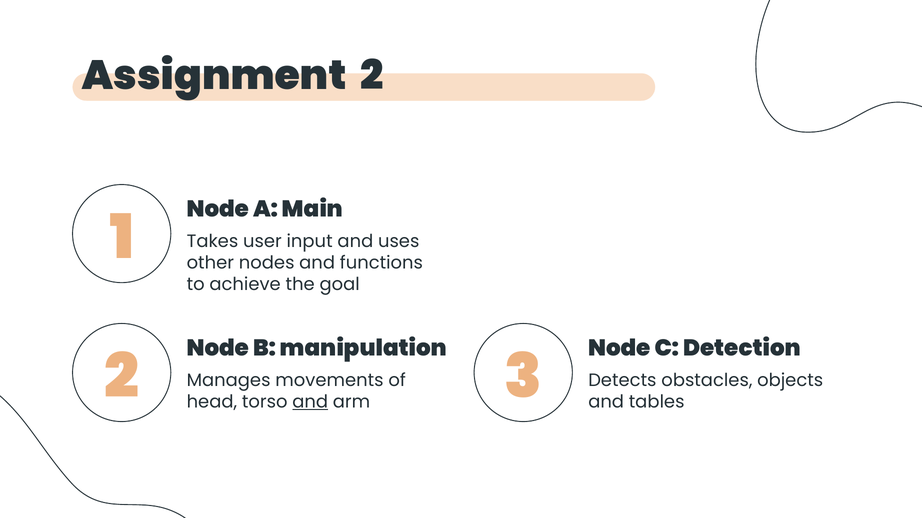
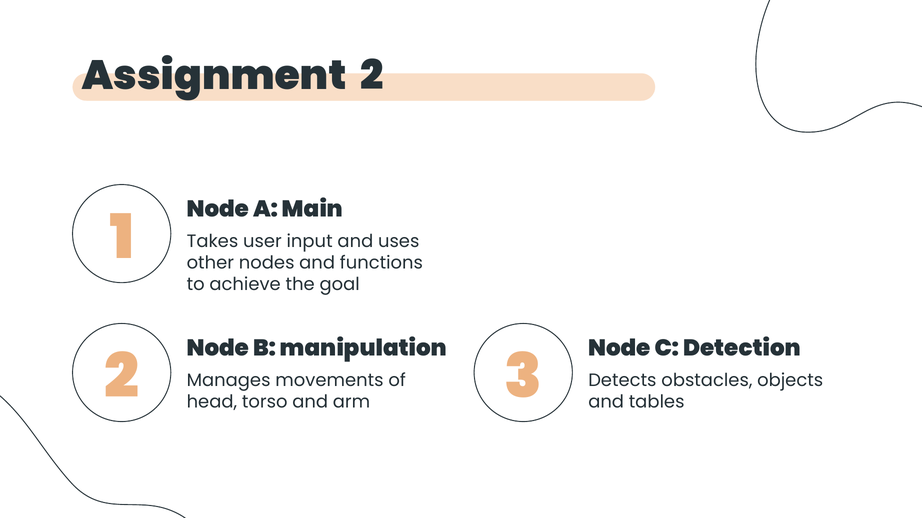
and underline: present -> none (310, 402)
